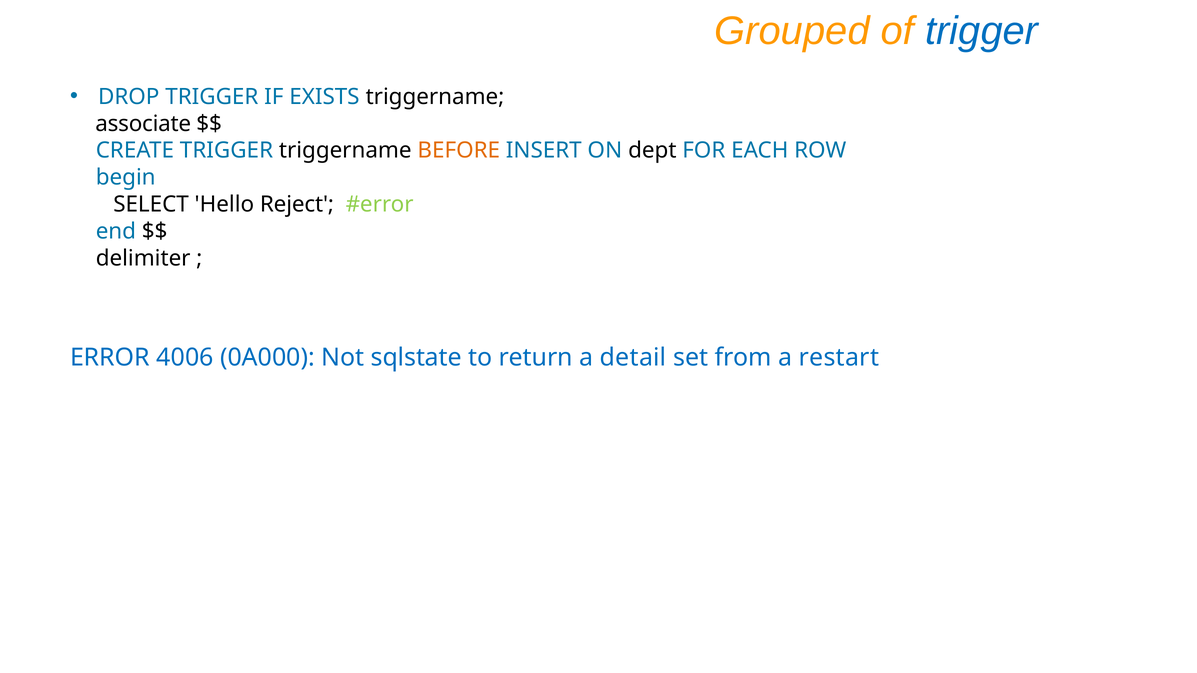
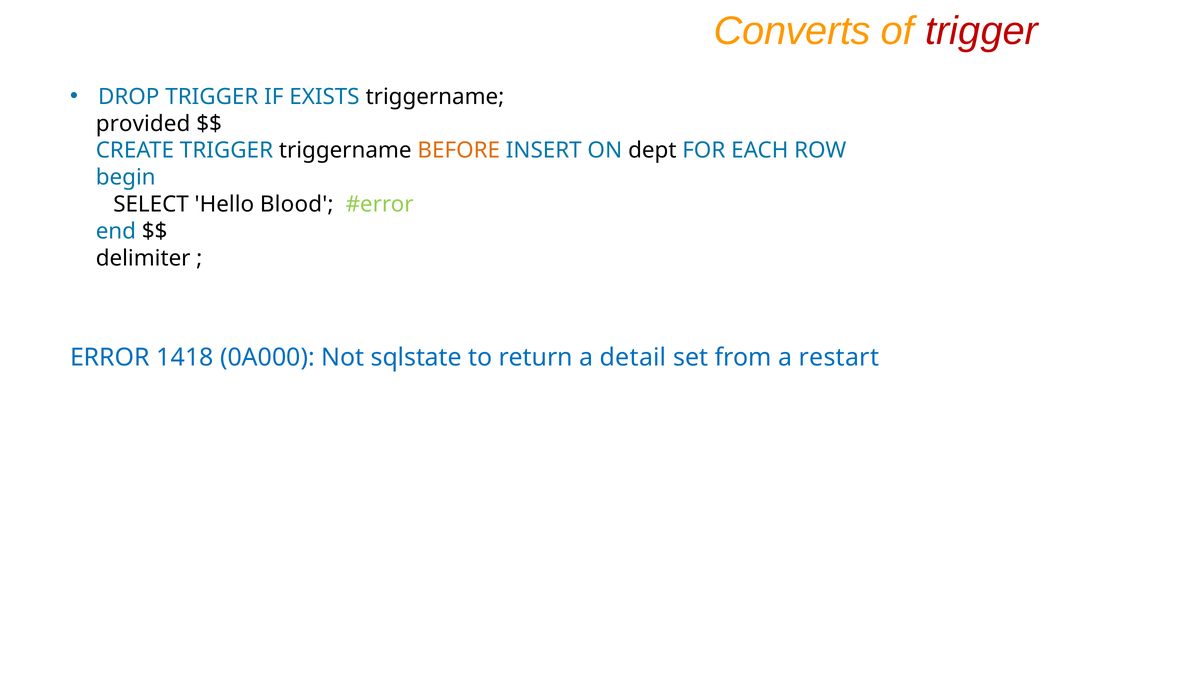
Grouped: Grouped -> Converts (792, 31)
trigger colour: blue -> red (982, 31)
associate: associate -> provided (143, 124)
Reject: Reject -> Blood (297, 205)
4006: 4006 -> 1418 (185, 358)
